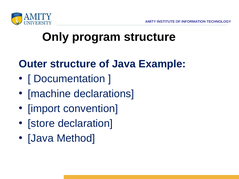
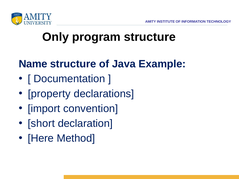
Outer: Outer -> Name (33, 64)
machine: machine -> property (49, 94)
store: store -> short (41, 124)
Java: Java -> Here (41, 138)
